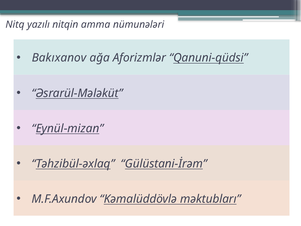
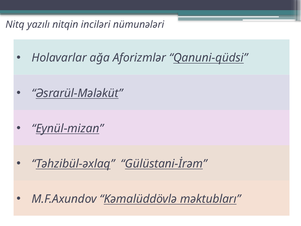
amma: amma -> inciləri (96, 25)
Bakıxanov: Bakıxanov -> Holavarlar (59, 58)
